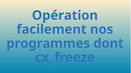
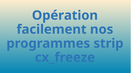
dont: dont -> strip (108, 44)
